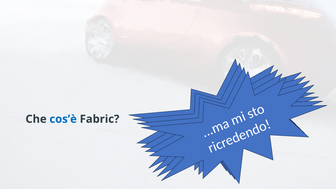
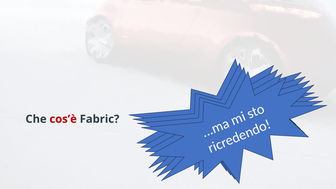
cos’è colour: blue -> red (63, 119)
